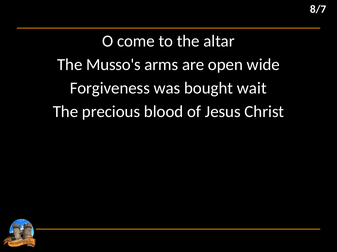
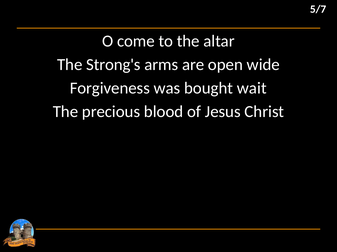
8/7: 8/7 -> 5/7 (318, 9)
Musso's: Musso's -> Strong's (113, 65)
